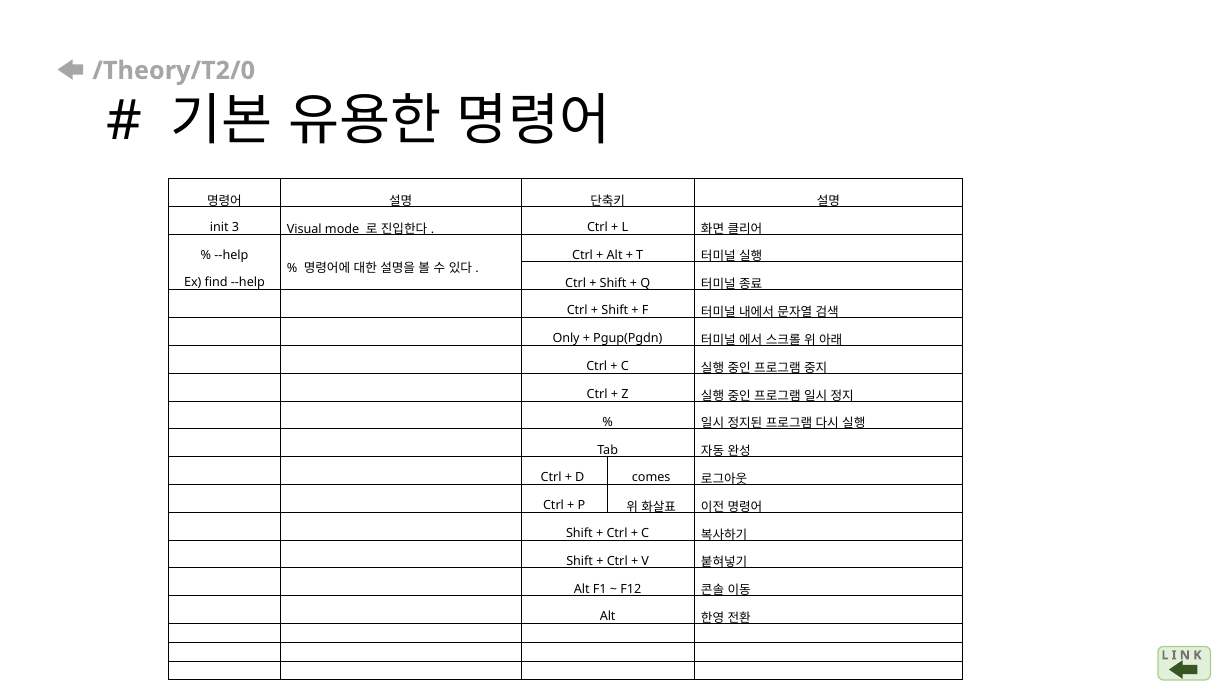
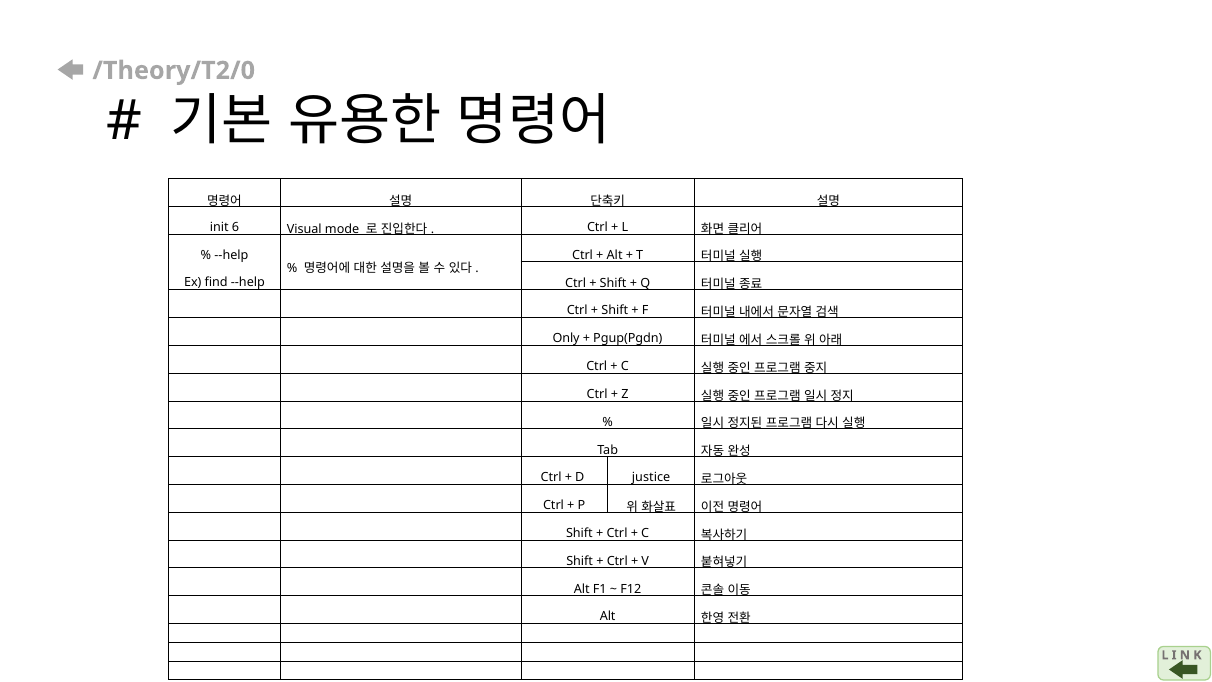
3: 3 -> 6 (235, 227)
comes: comes -> justice (651, 477)
